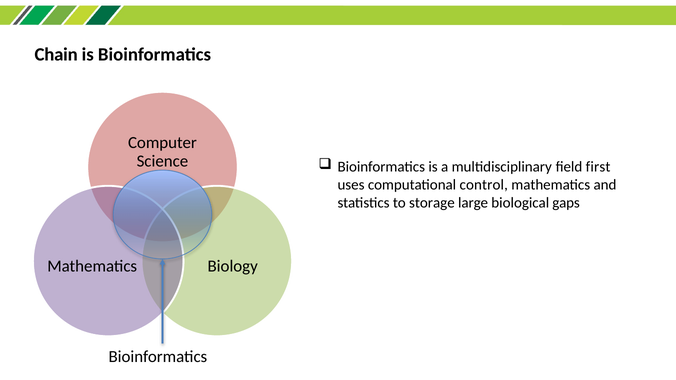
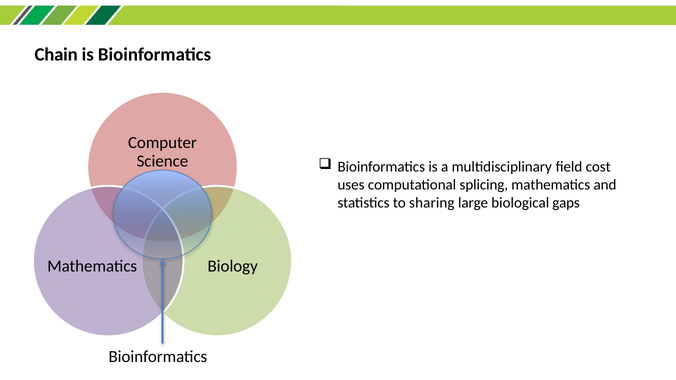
first: first -> cost (598, 167)
control: control -> splicing (484, 185)
storage: storage -> sharing (432, 203)
